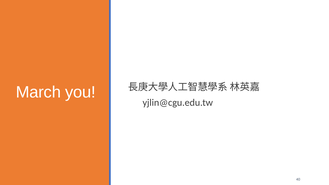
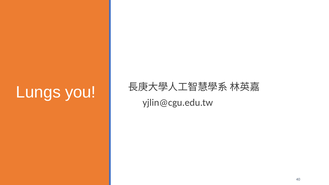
March: March -> Lungs (38, 92)
